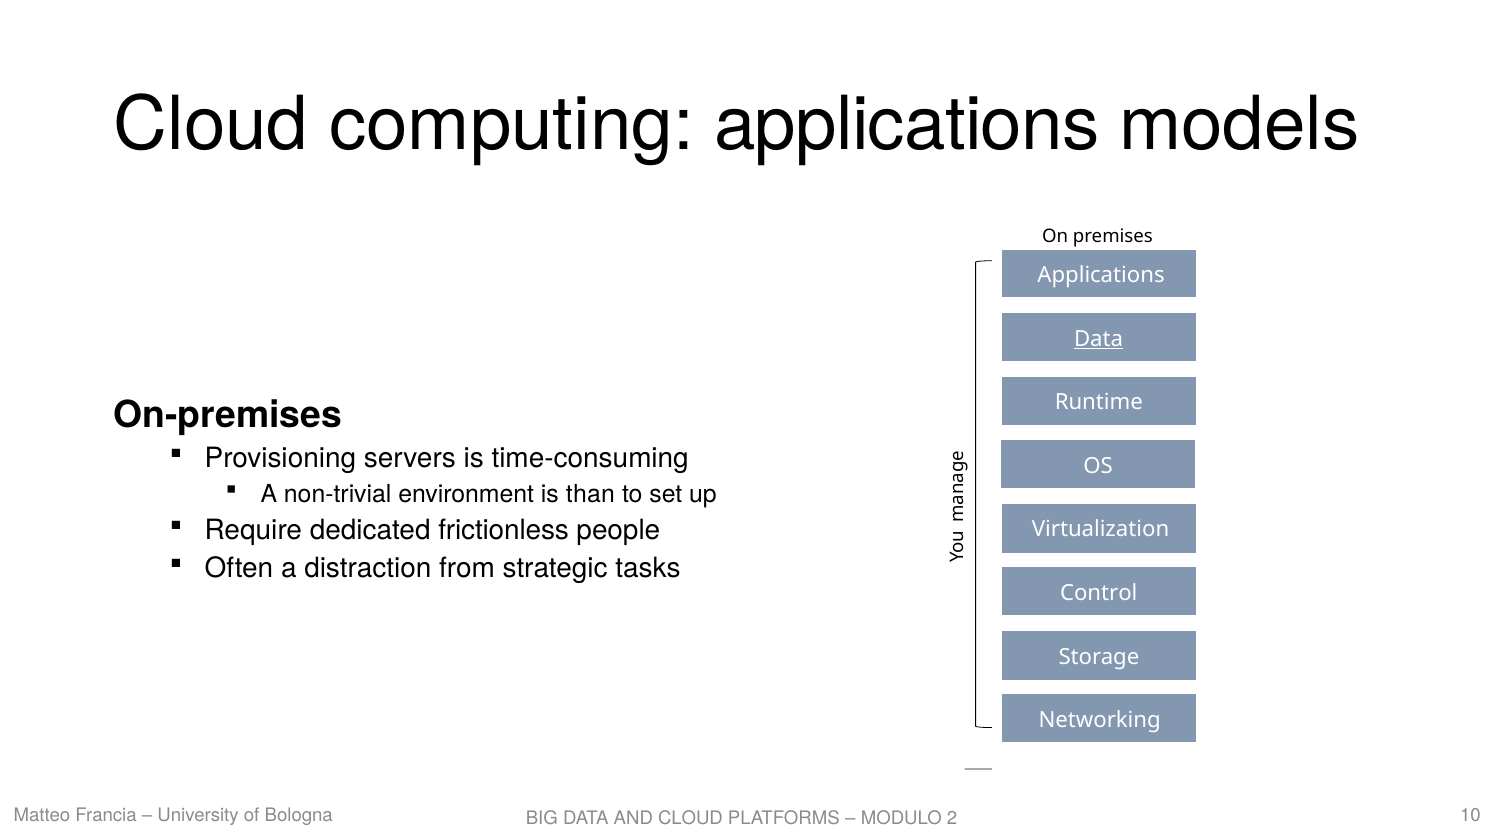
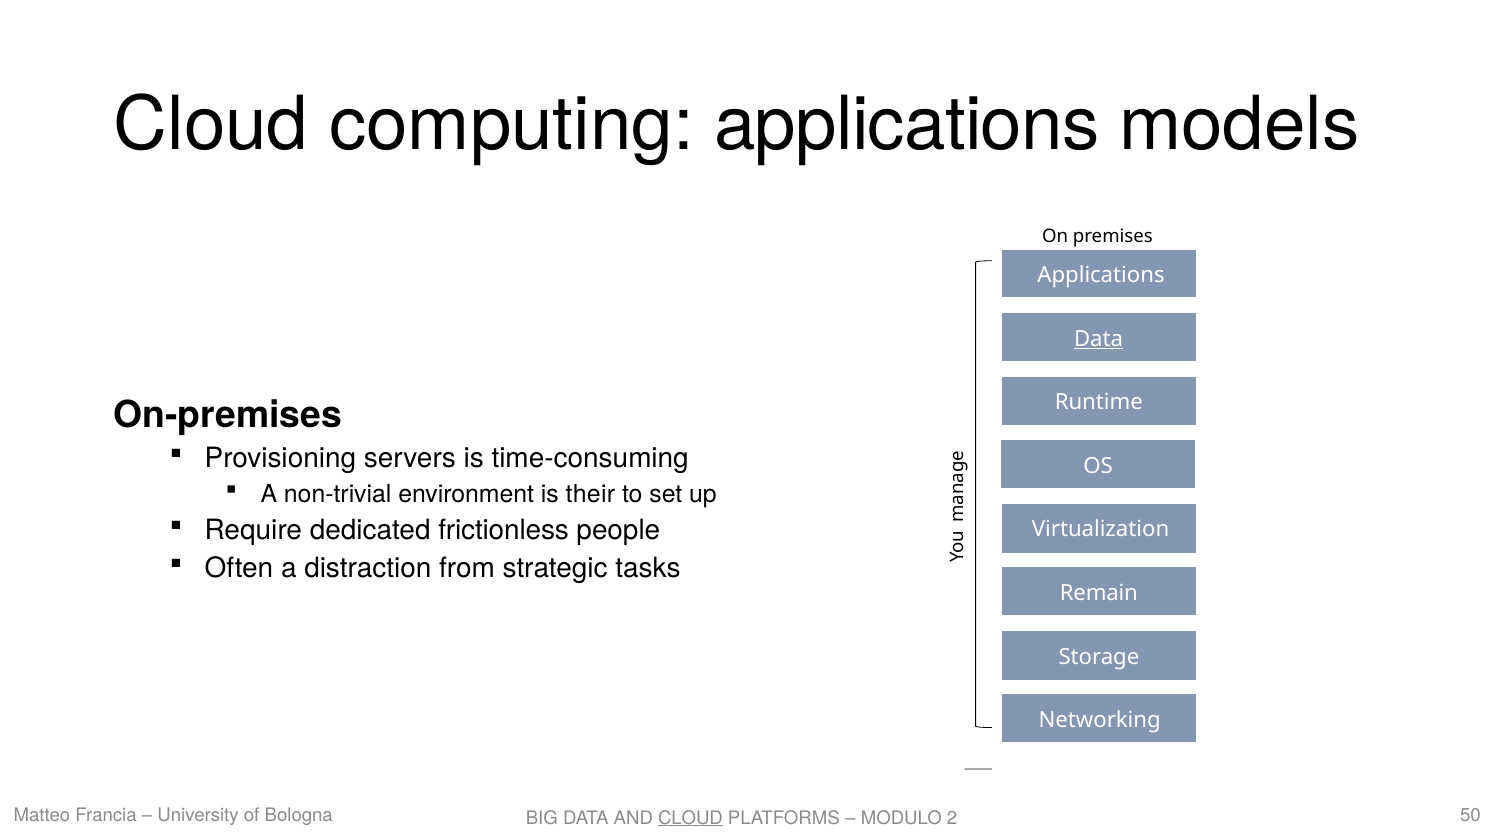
than: than -> their (590, 494)
Control: Control -> Remain (1099, 593)
10: 10 -> 50 (1470, 816)
CLOUD underline: none -> present (690, 818)
